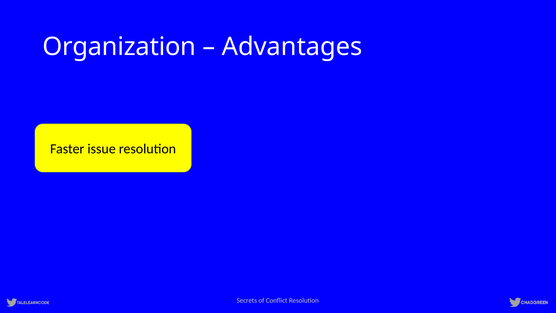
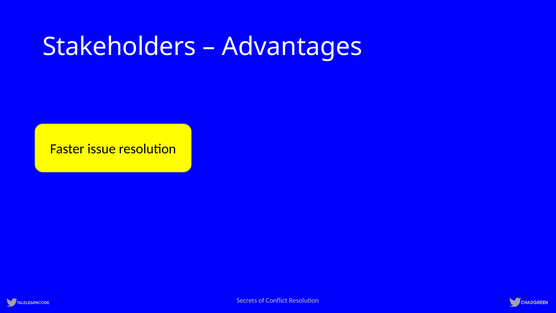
Organization: Organization -> Stakeholders (119, 47)
